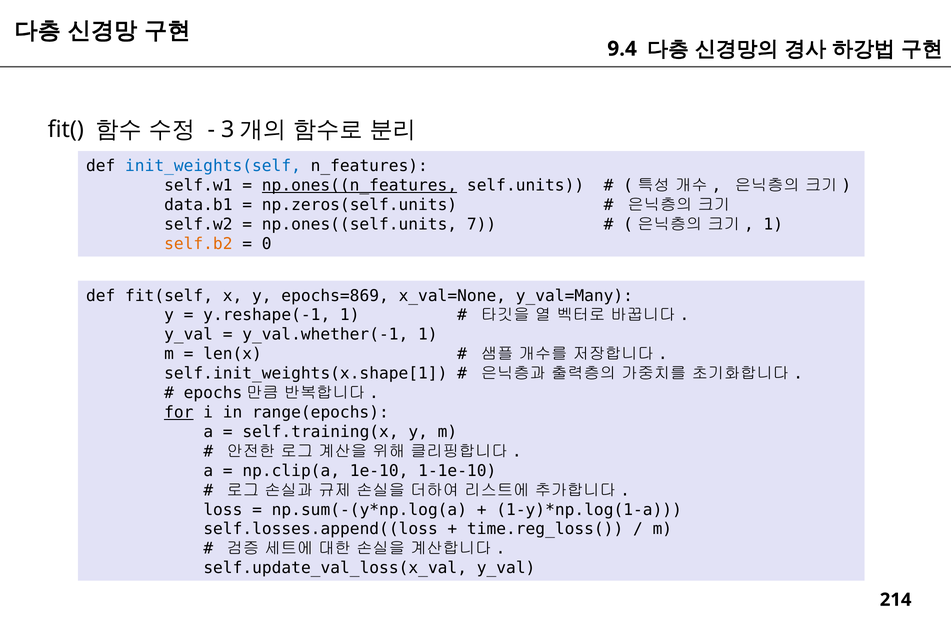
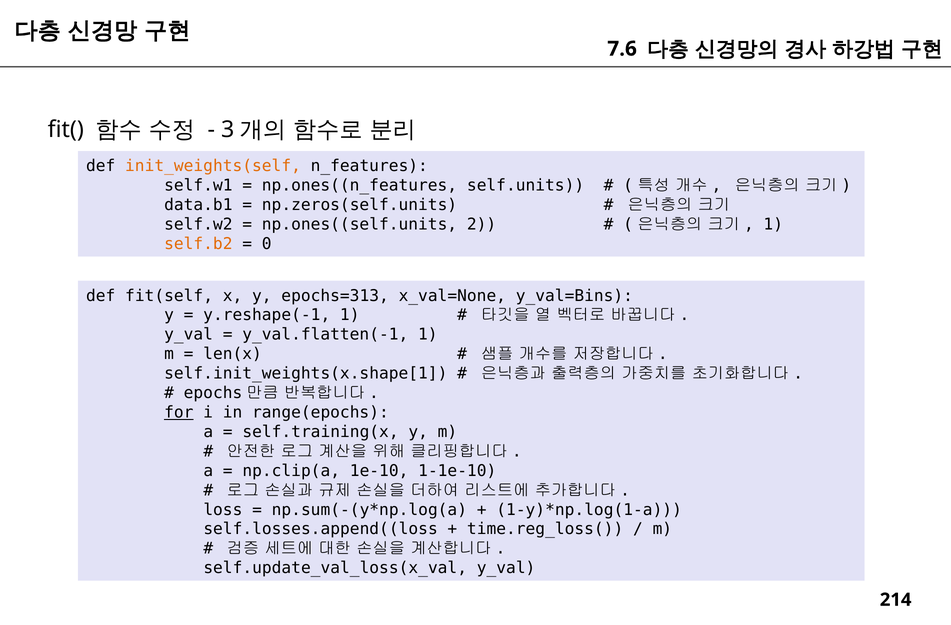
9.4: 9.4 -> 7.6 (622, 49)
init_weights(self colour: blue -> orange (213, 166)
np.ones((n_features underline: present -> none (359, 185)
7: 7 -> 2 (482, 224)
epochs=869: epochs=869 -> epochs=313 (335, 296)
y_val=Many: y_val=Many -> y_val=Bins (574, 296)
y_val.whether(-1: y_val.whether(-1 -> y_val.flatten(-1 (325, 334)
